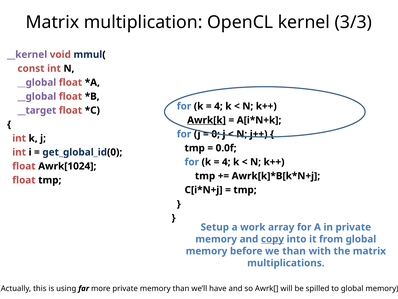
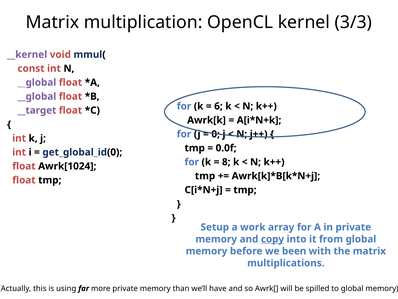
4: 4 -> 6 (218, 106)
Awrk[k underline: present -> none (207, 120)
4: 4 -> 8 (226, 162)
we than: than -> been (294, 251)
